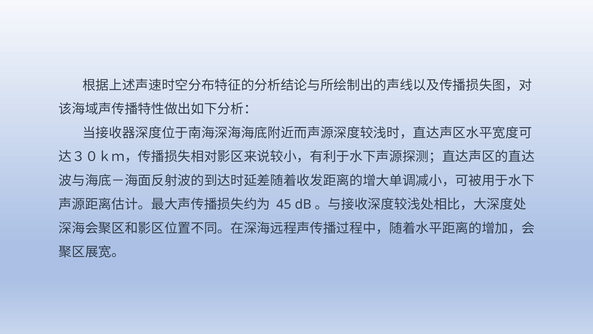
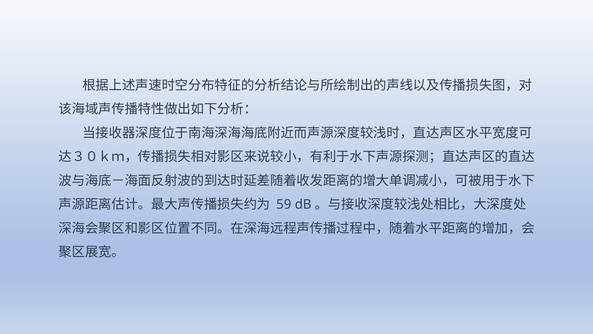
45: 45 -> 59 (284, 204)
